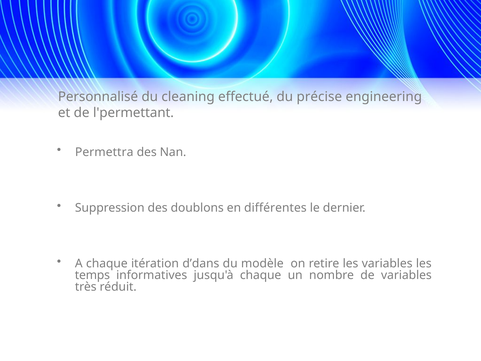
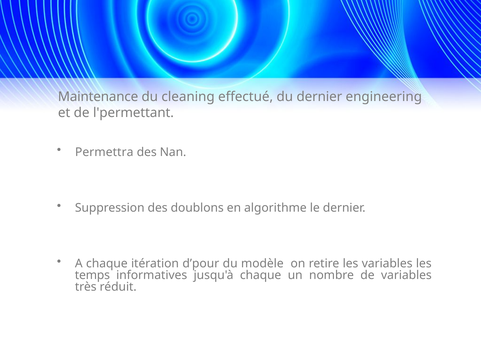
Personnalisé: Personnalisé -> Maintenance (98, 97)
du précise: précise -> dernier (319, 97)
différentes: différentes -> algorithme (275, 208)
d’dans: d’dans -> d’pour (201, 263)
